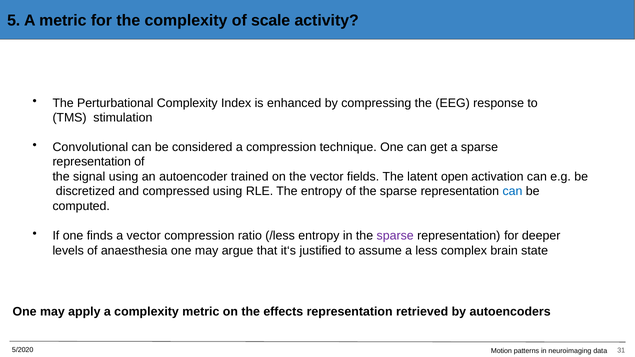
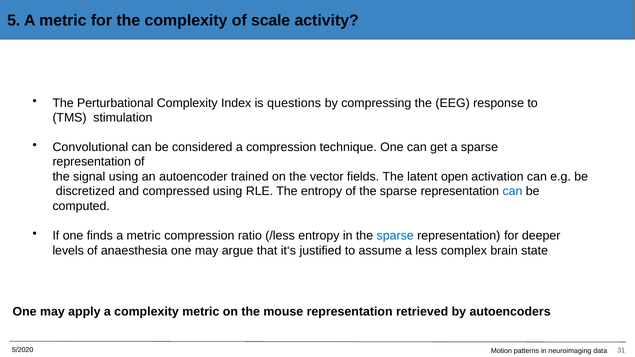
enhanced: enhanced -> questions (294, 103)
finds a vector: vector -> metric (144, 236)
sparse colour: purple -> blue (395, 236)
effects: effects -> mouse (283, 312)
